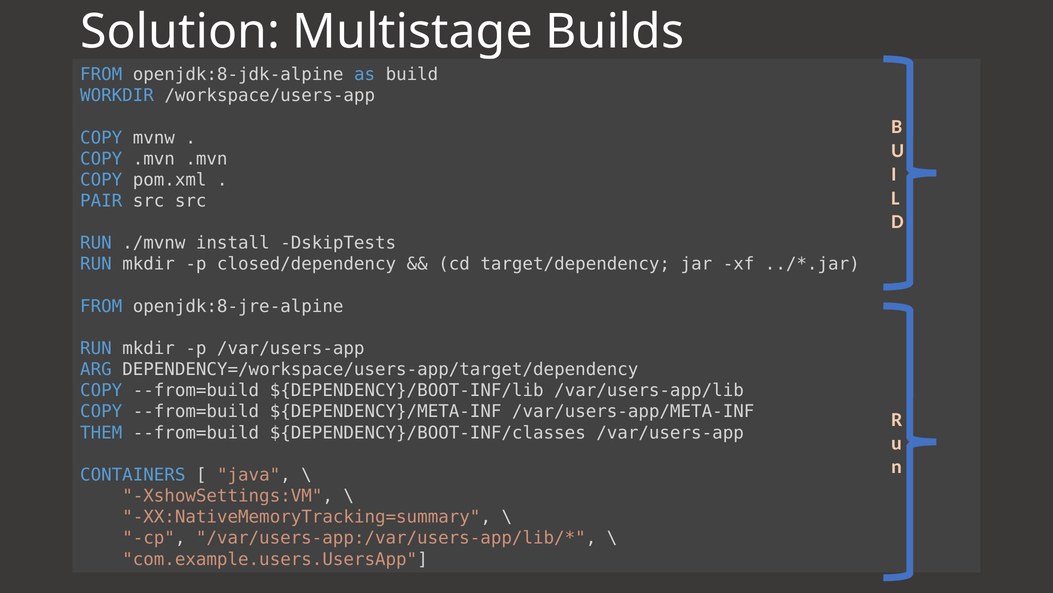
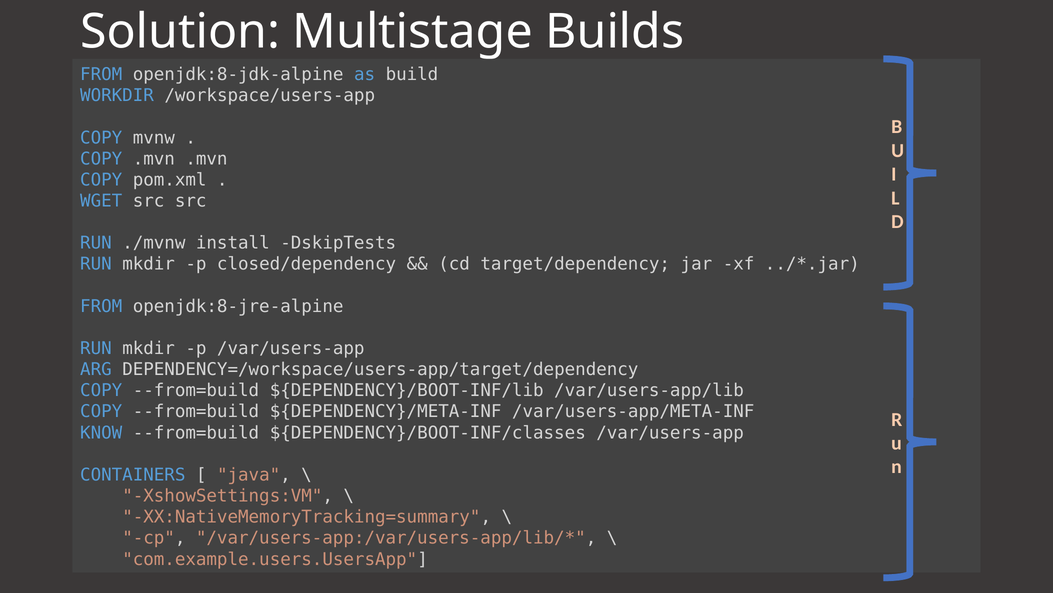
PAIR: PAIR -> WGET (101, 201)
THEM: THEM -> KNOW (101, 432)
